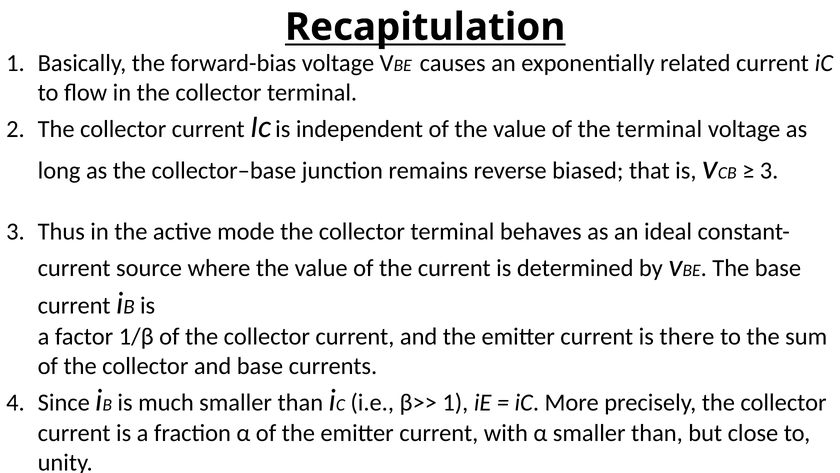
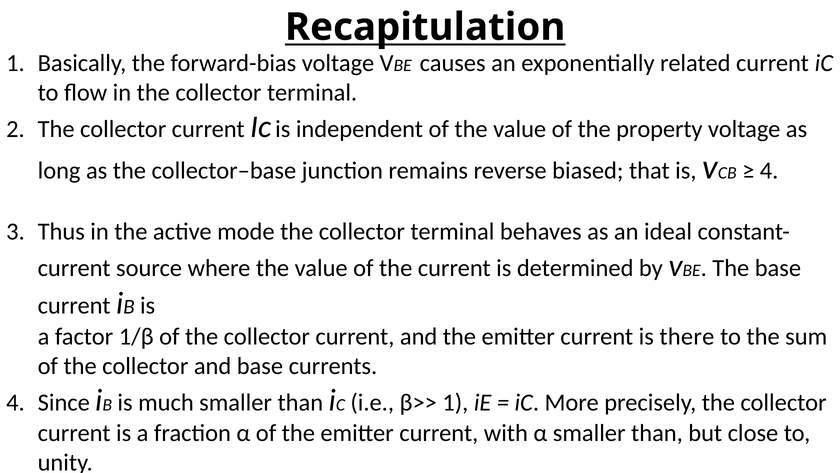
the terminal: terminal -> property (659, 129)
3: 3 -> 4 (769, 170)
